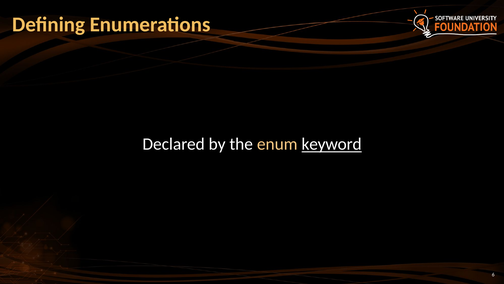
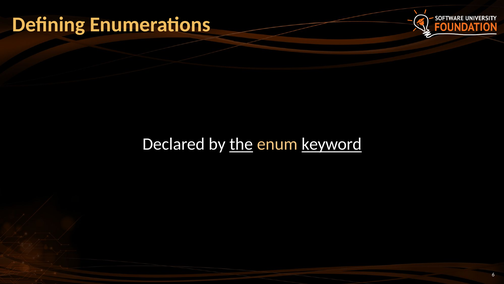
the underline: none -> present (241, 144)
